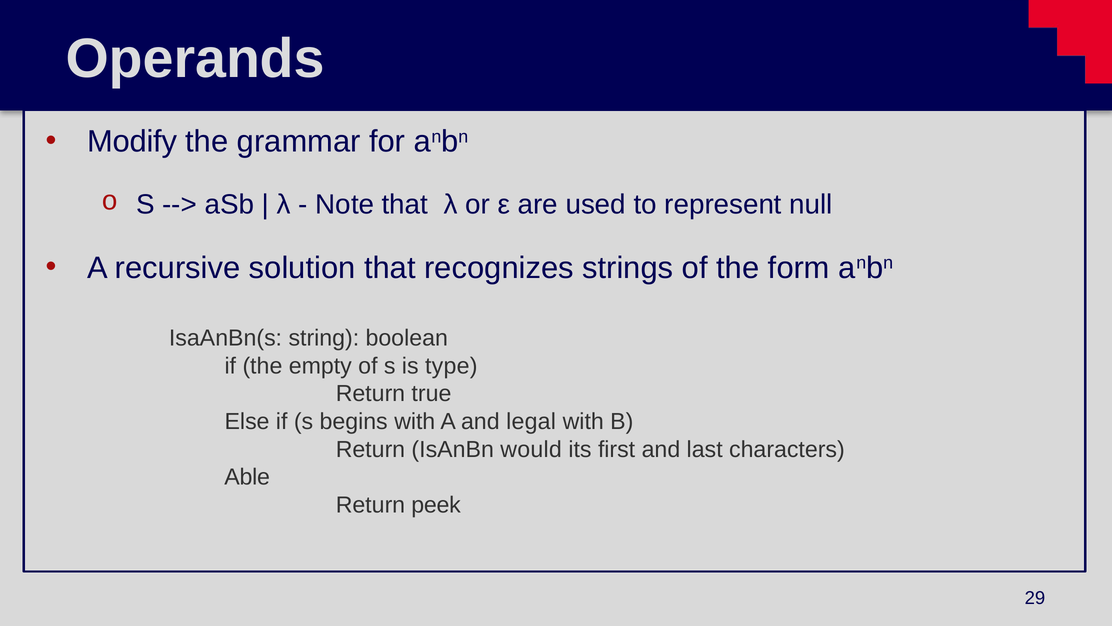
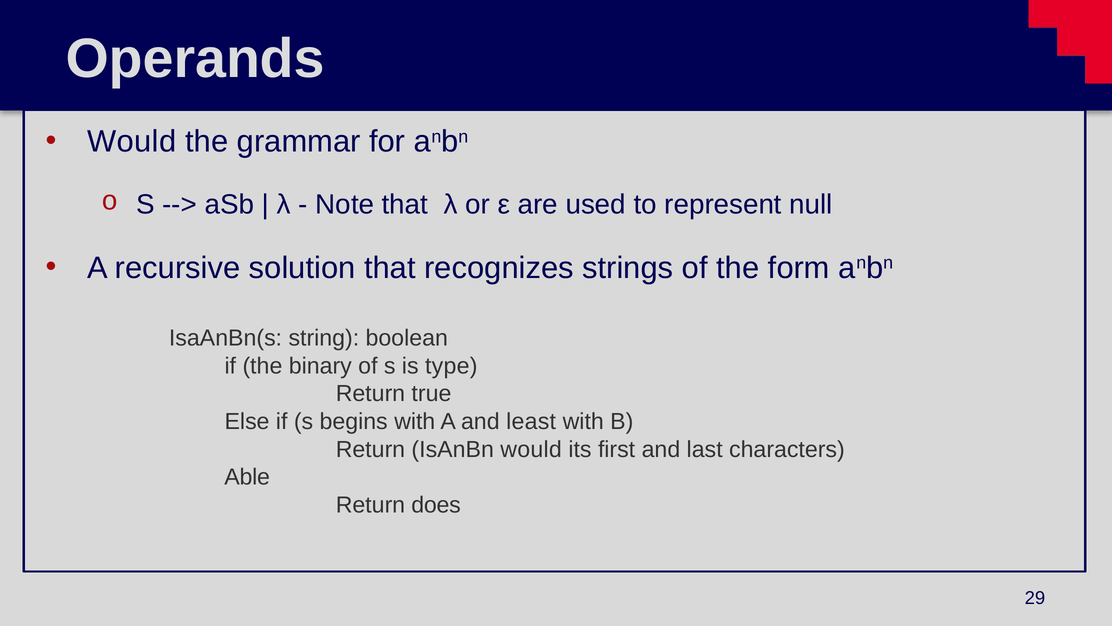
Modify: Modify -> Would (132, 142)
empty: empty -> binary (320, 366)
legal: legal -> least (531, 421)
peek: peek -> does (436, 505)
